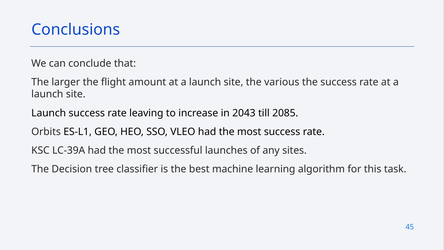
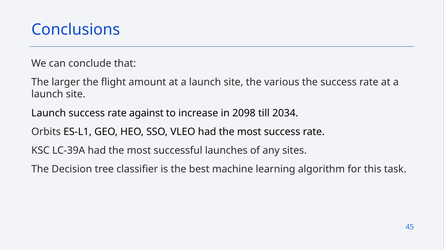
leaving: leaving -> against (146, 113)
2043: 2043 -> 2098 (244, 113)
2085: 2085 -> 2034 (285, 113)
